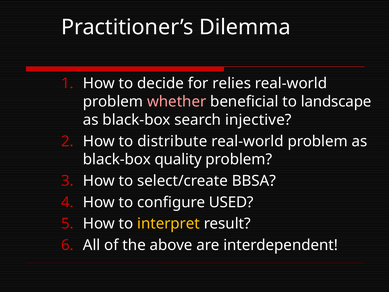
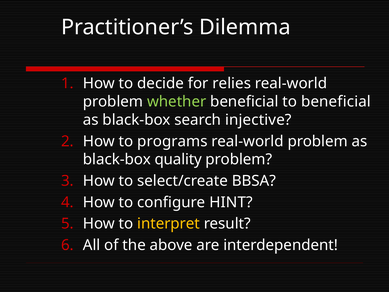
whether colour: pink -> light green (177, 102)
to landscape: landscape -> beneficial (336, 102)
distribute: distribute -> programs (172, 141)
USED: USED -> HINT (231, 202)
